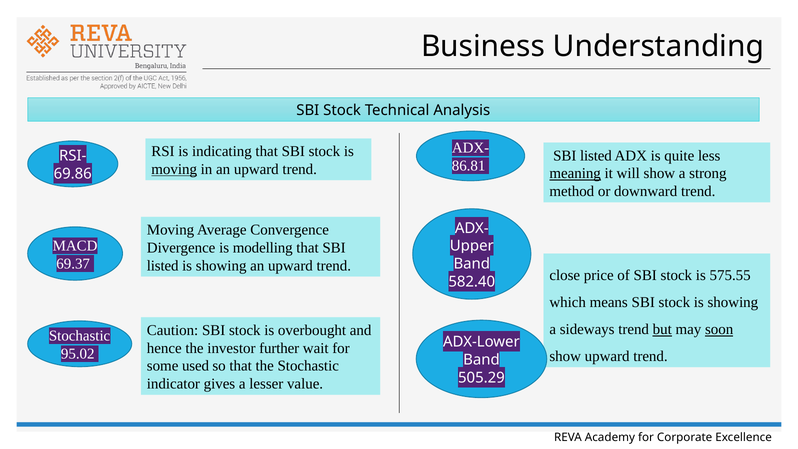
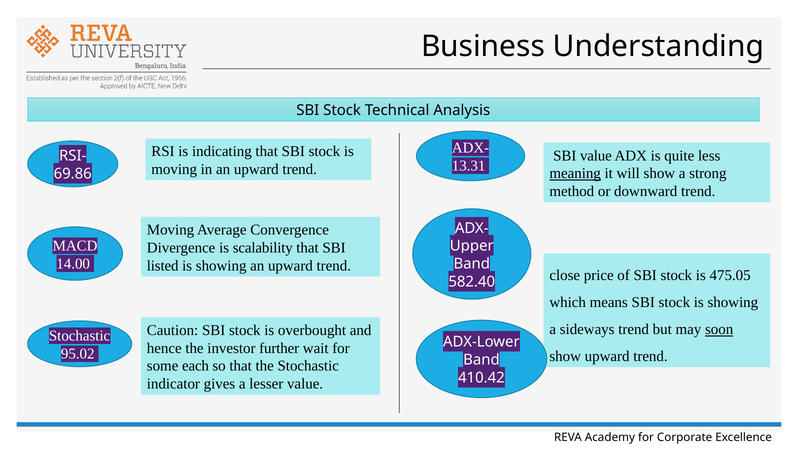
listed: listed -> value (596, 156)
86.81: 86.81 -> 13.31 (469, 166)
moving underline: present -> none (174, 169)
modelling: modelling -> scalability (263, 248)
69.37: 69.37 -> 14.00 (73, 263)
575.55: 575.55 -> 475.05 (730, 275)
but underline: present -> none (662, 329)
used: used -> each (196, 366)
505.29: 505.29 -> 410.42 (481, 378)
